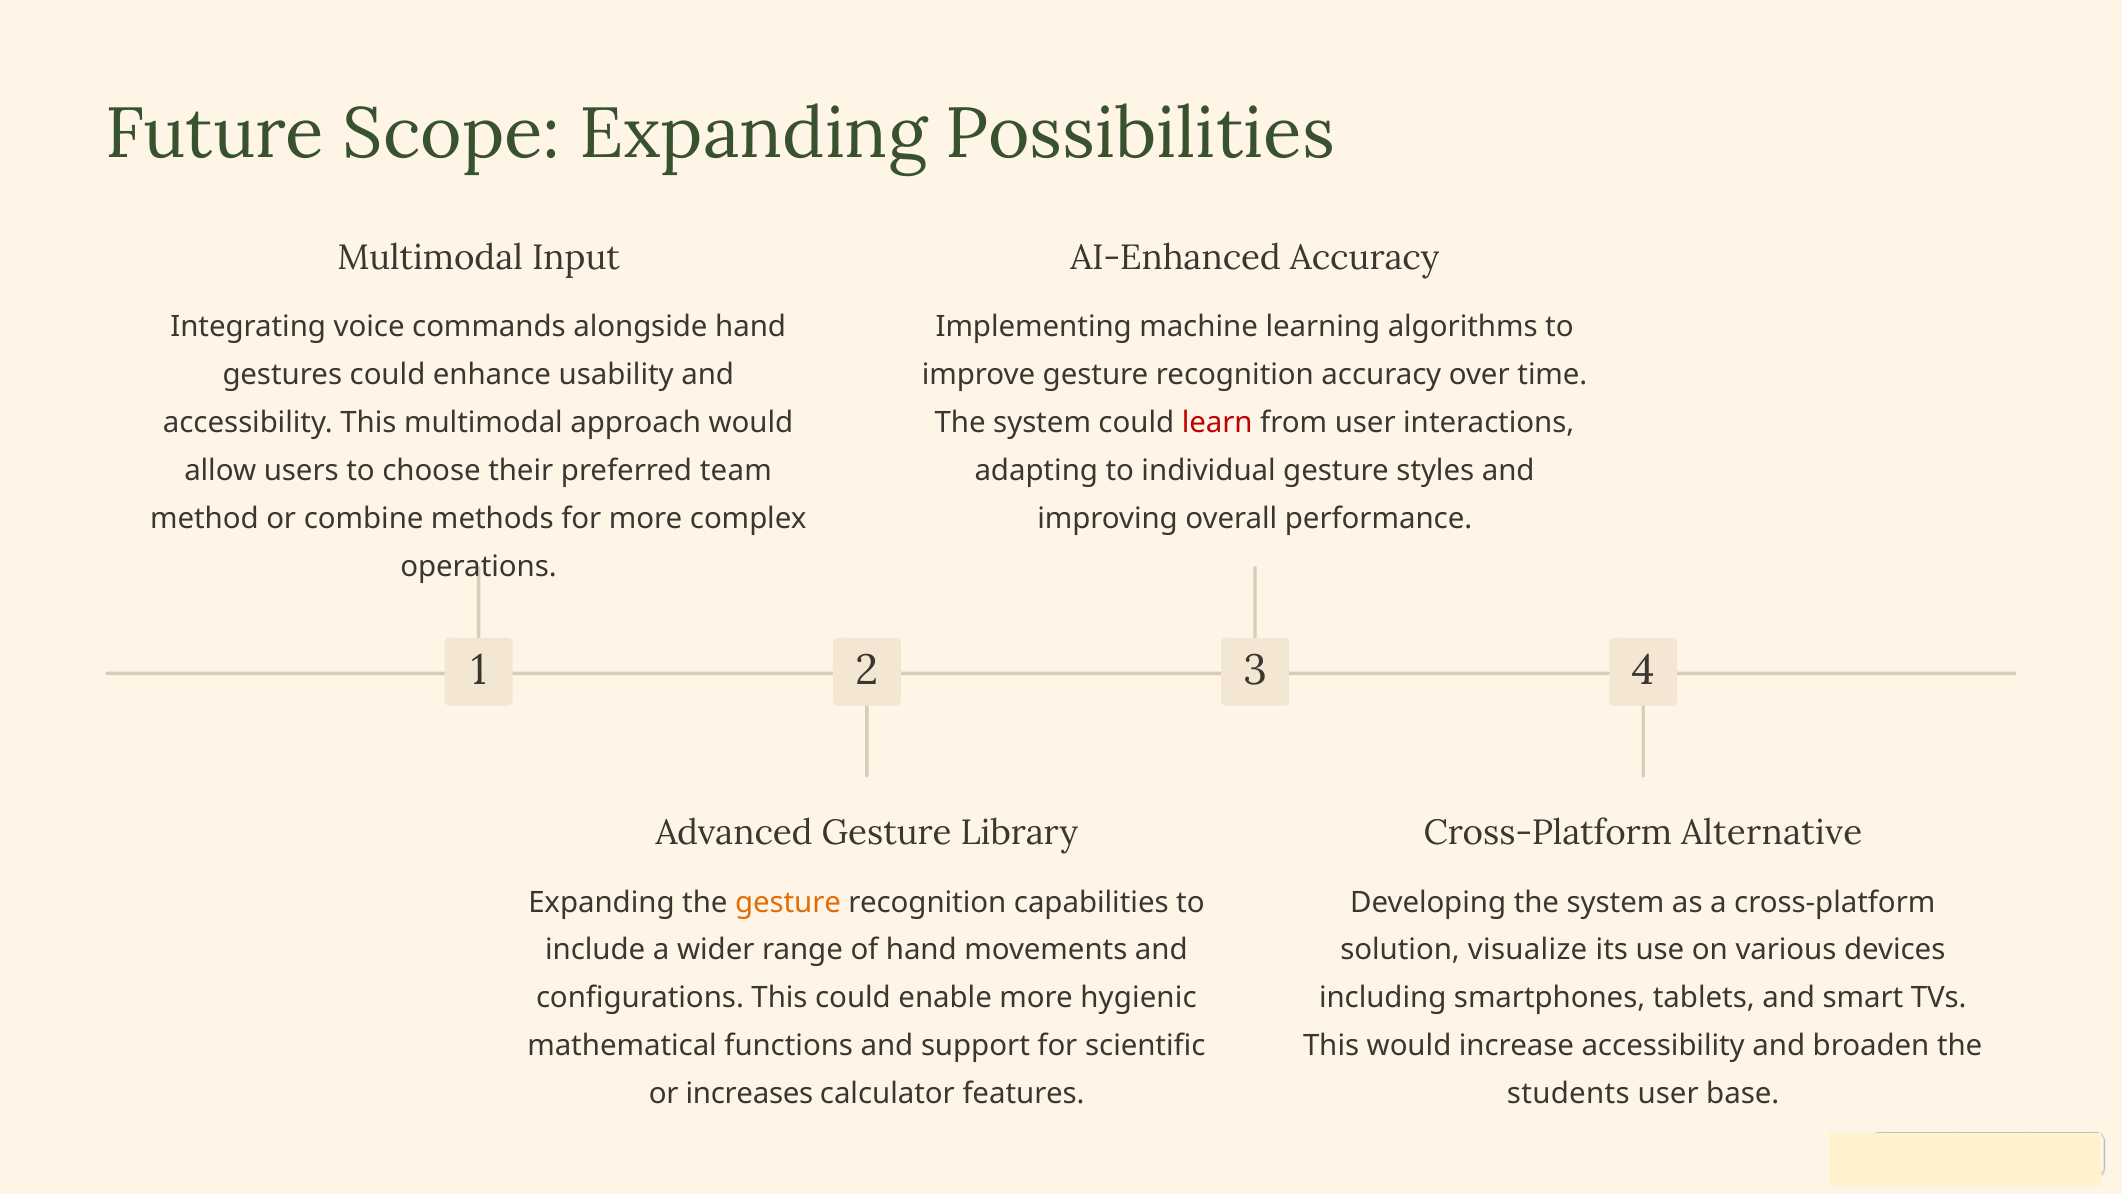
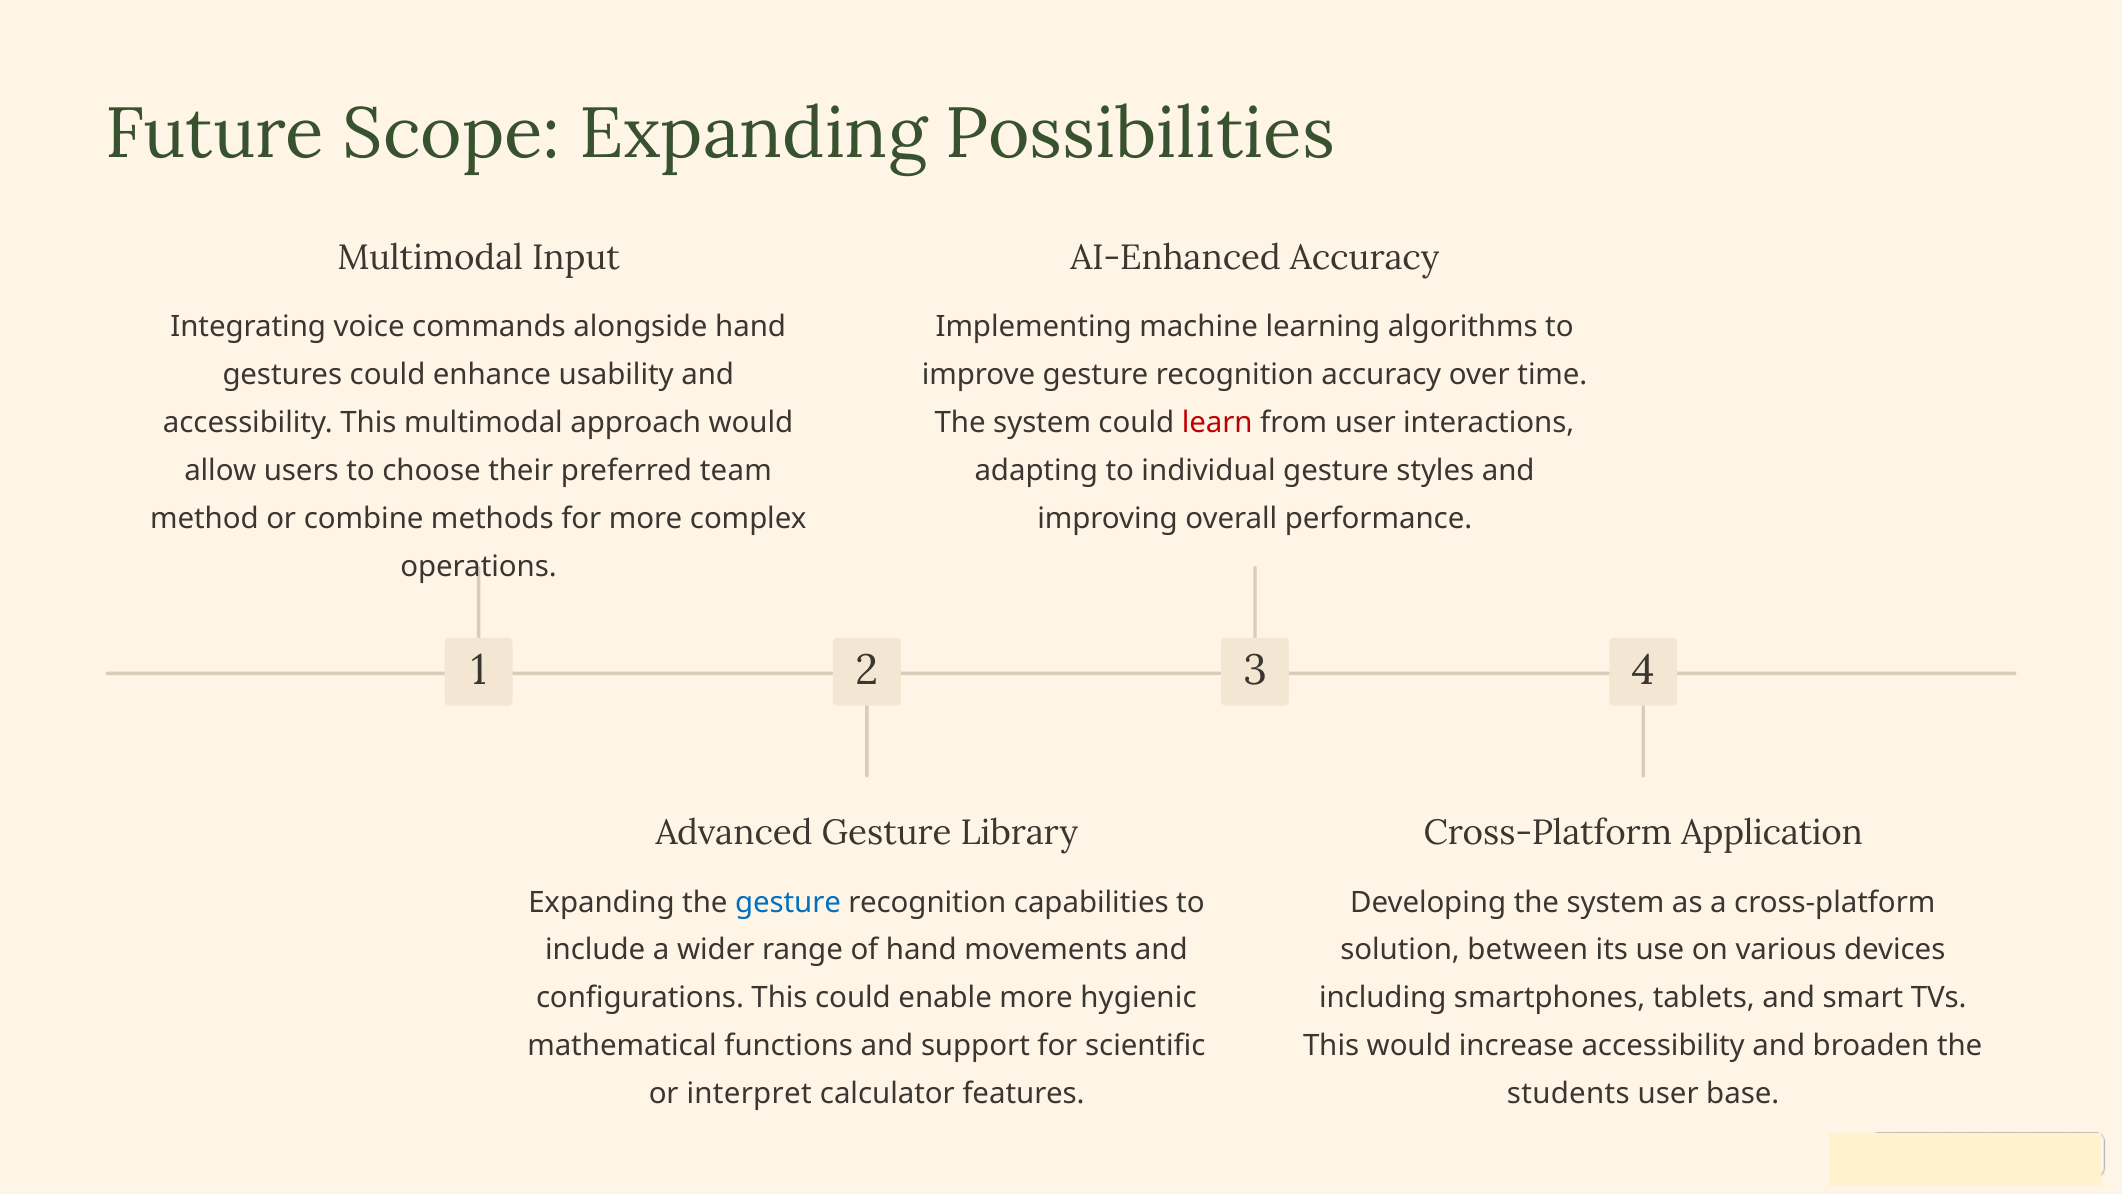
Alternative: Alternative -> Application (1772, 833)
gesture colour: orange -> blue (788, 902)
visualize: visualize -> between (1528, 950)
increases: increases -> interpret (749, 1094)
